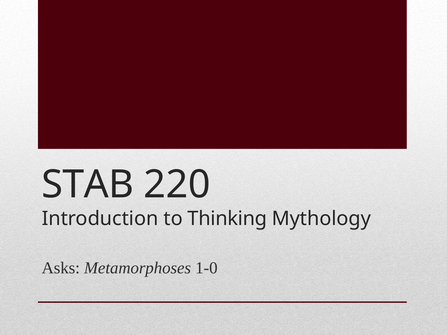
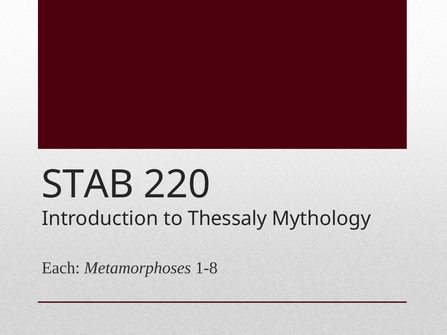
Thinking: Thinking -> Thessaly (227, 219)
Asks: Asks -> Each (61, 268)
1-0: 1-0 -> 1-8 (206, 268)
